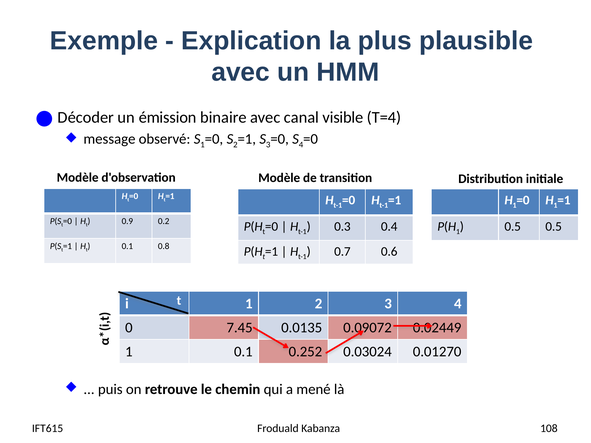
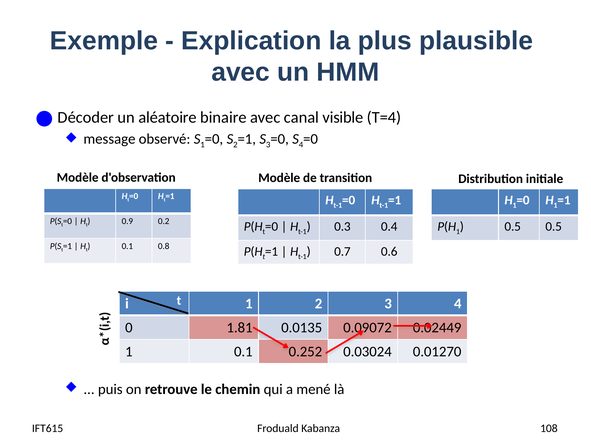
émission: émission -> aléatoire (168, 117)
7.45: 7.45 -> 1.81 (240, 328)
